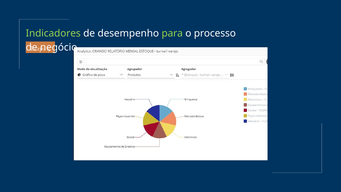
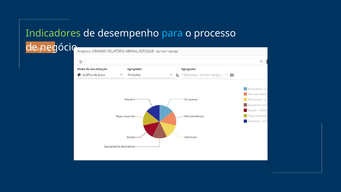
para colour: light green -> light blue (172, 33)
